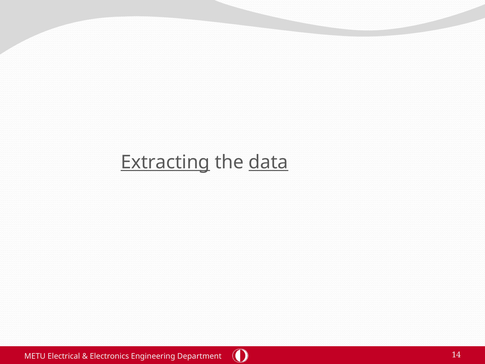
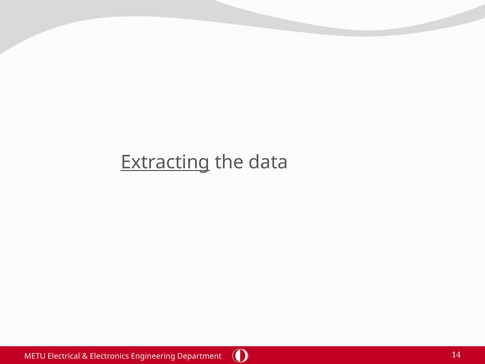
data underline: present -> none (268, 162)
